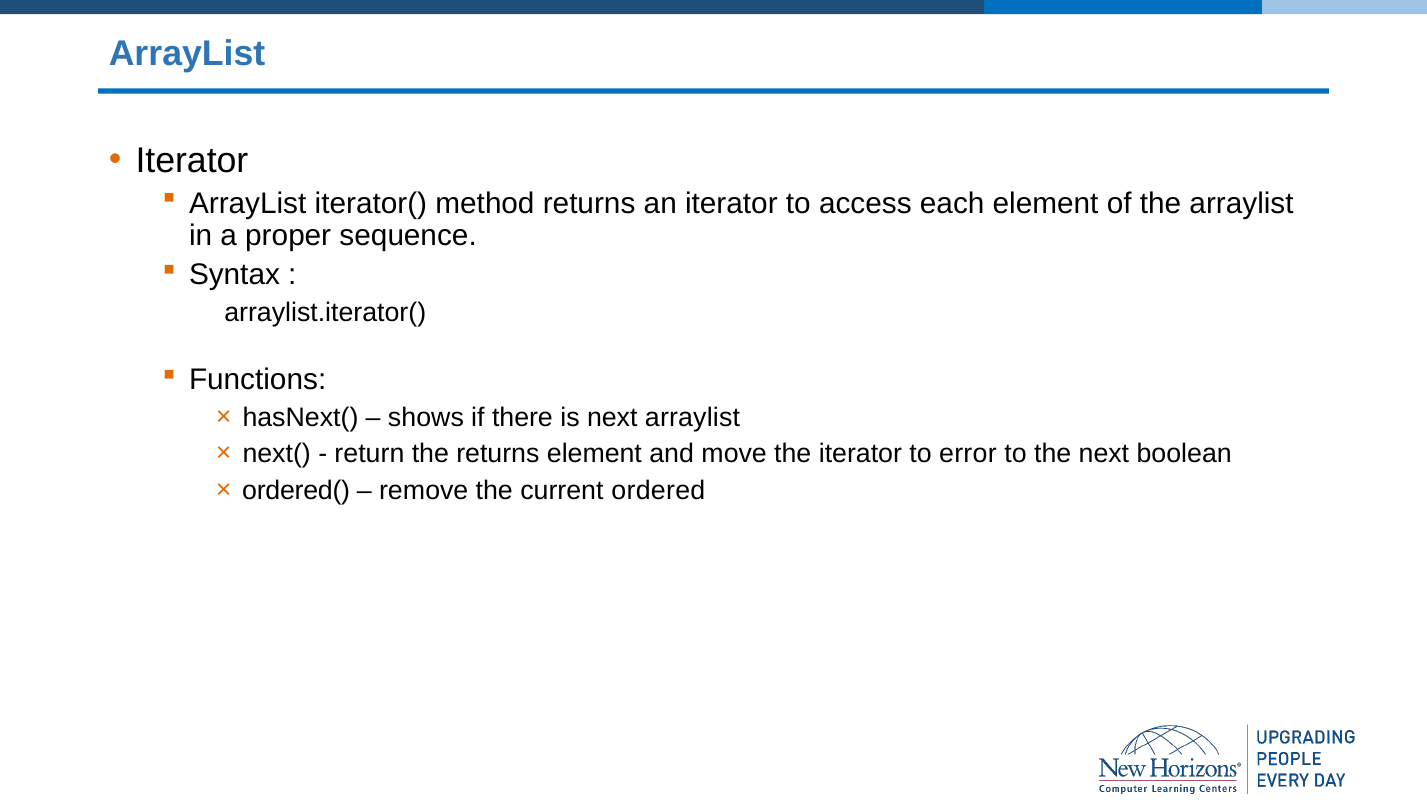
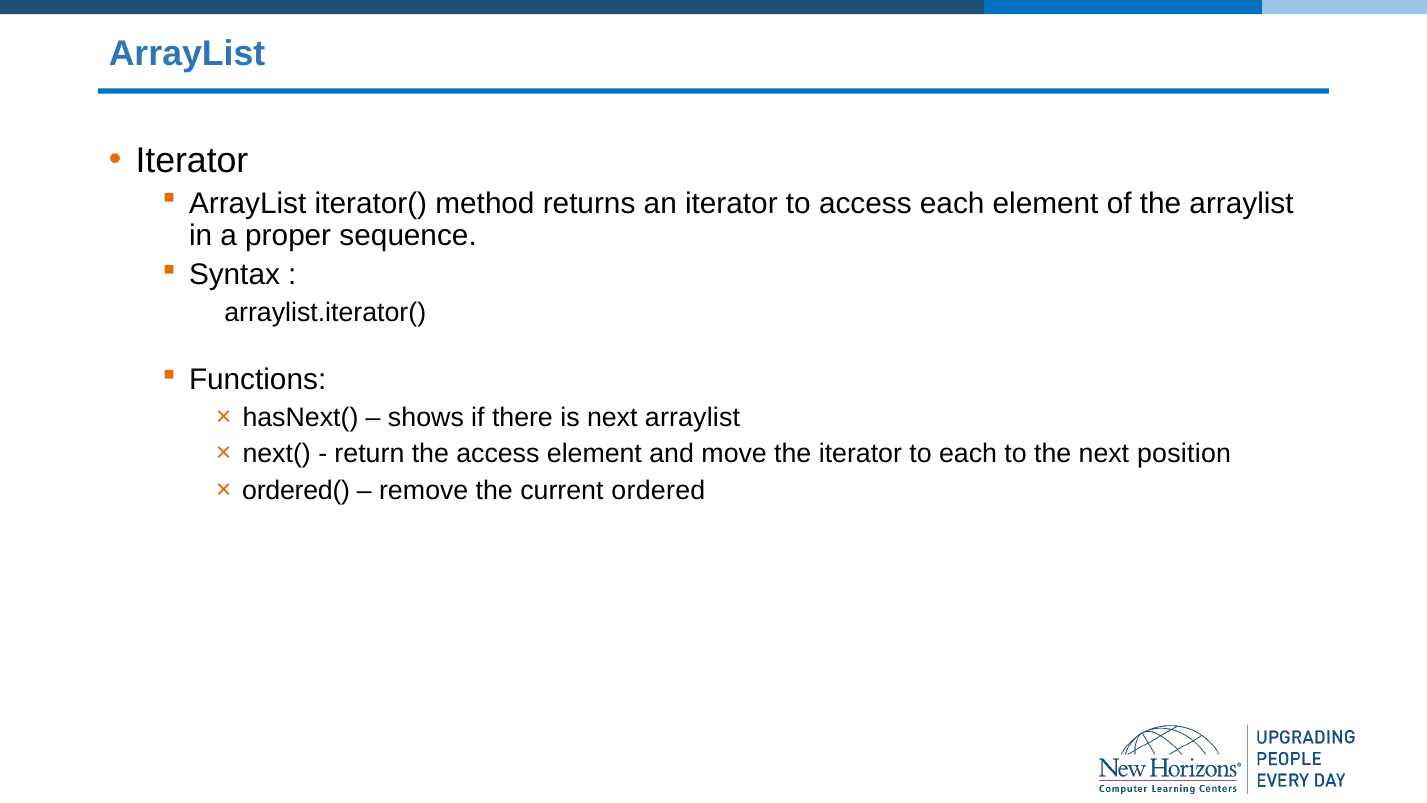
the returns: returns -> access (498, 454)
to error: error -> each (968, 454)
boolean: boolean -> position (1184, 454)
